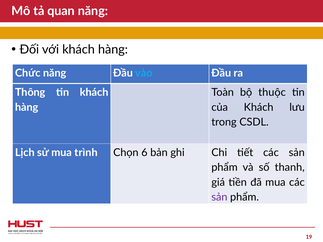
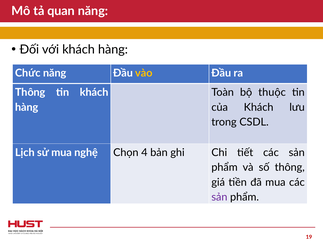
vào colour: light blue -> yellow (144, 73)
trình: trình -> nghệ (86, 153)
6: 6 -> 4 (144, 153)
số thanh: thanh -> thông (290, 168)
